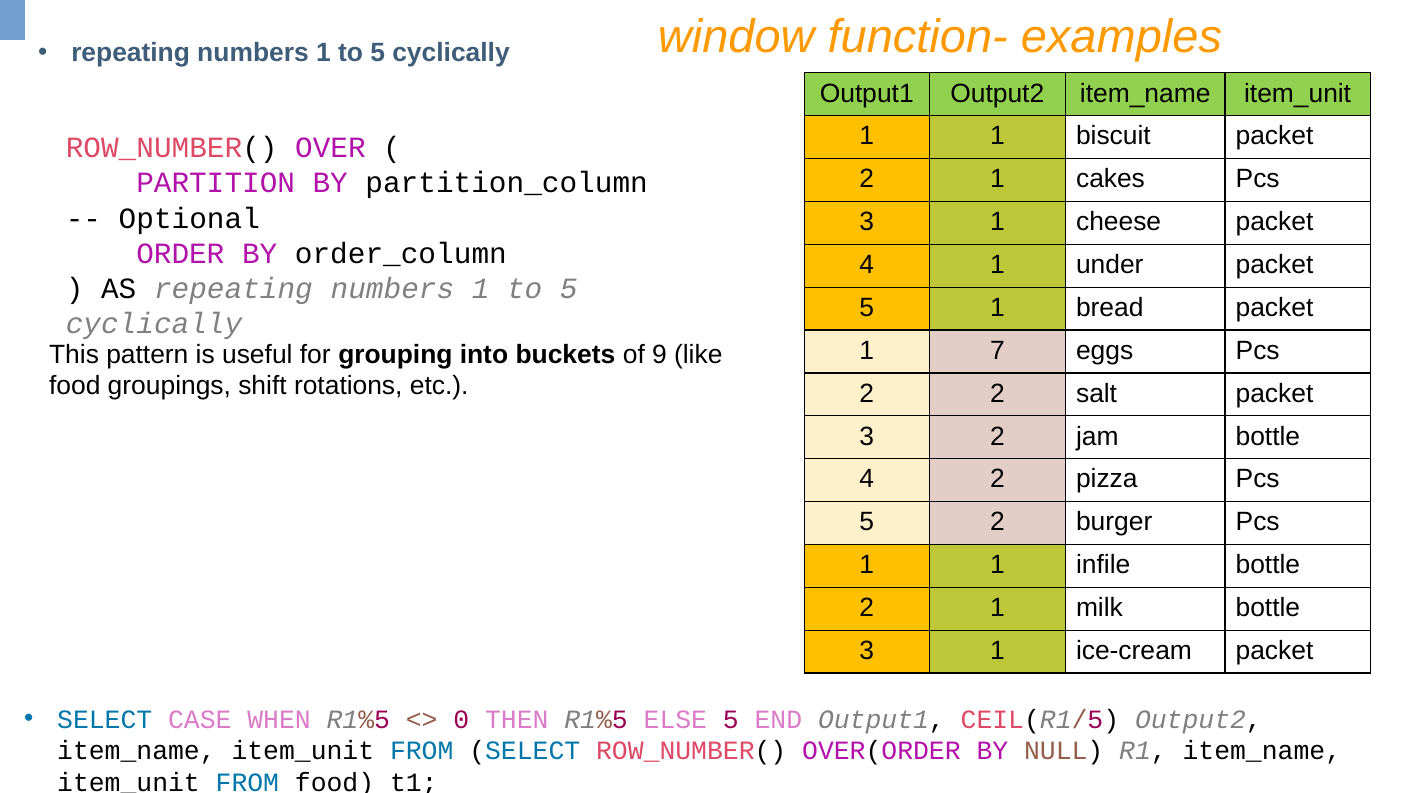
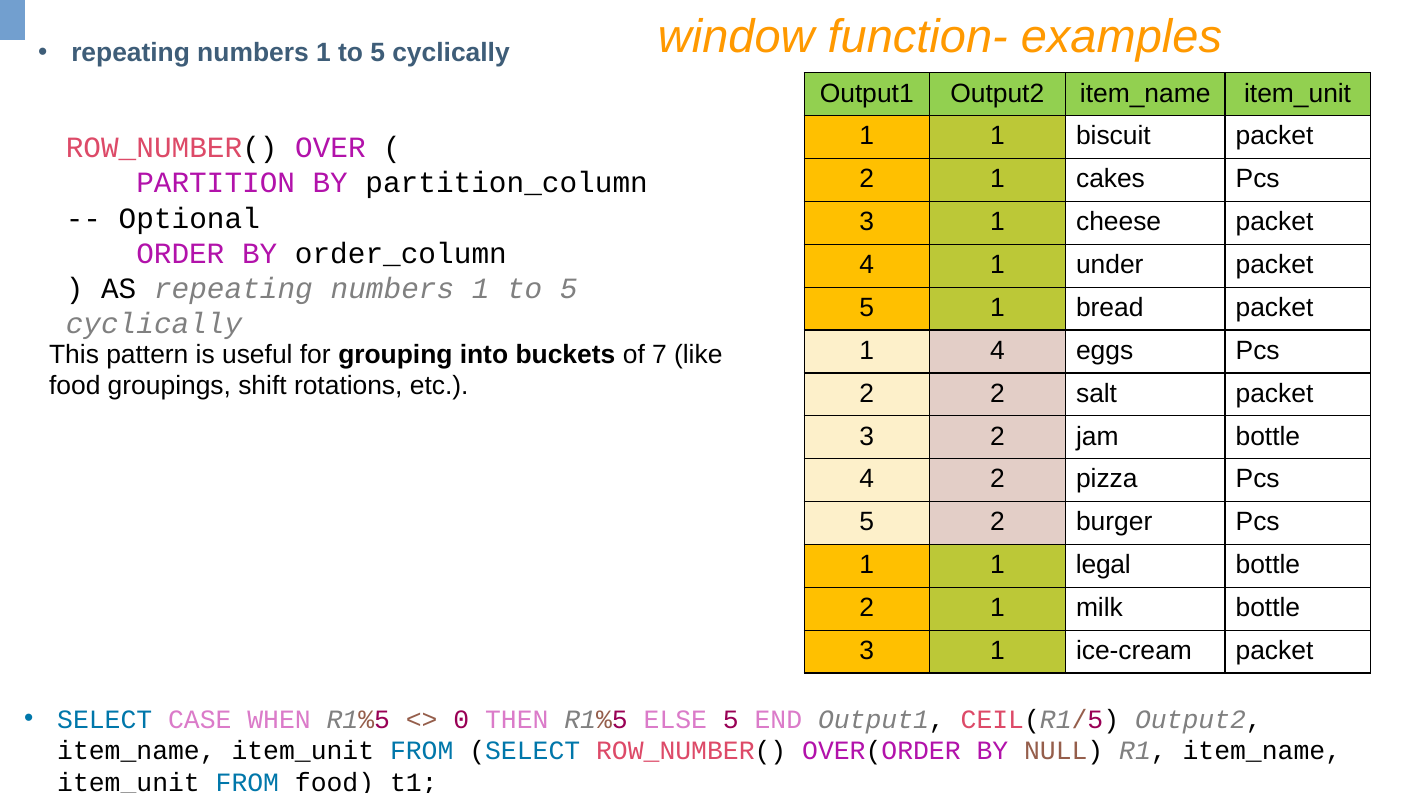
1 7: 7 -> 4 (997, 350)
9: 9 -> 7 (659, 354)
infile: infile -> legal (1103, 565)
